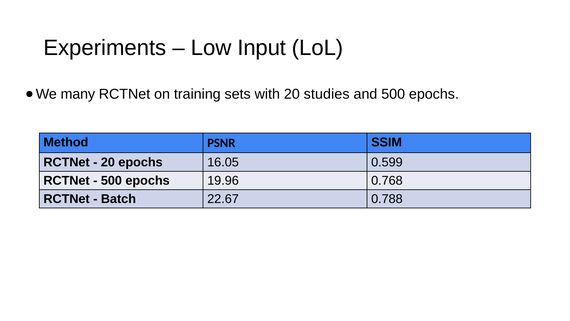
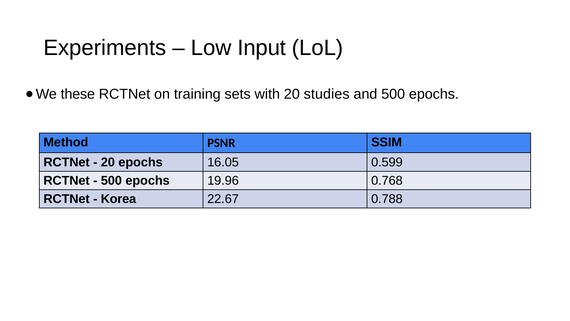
many: many -> these (78, 94)
Batch: Batch -> Korea (118, 199)
